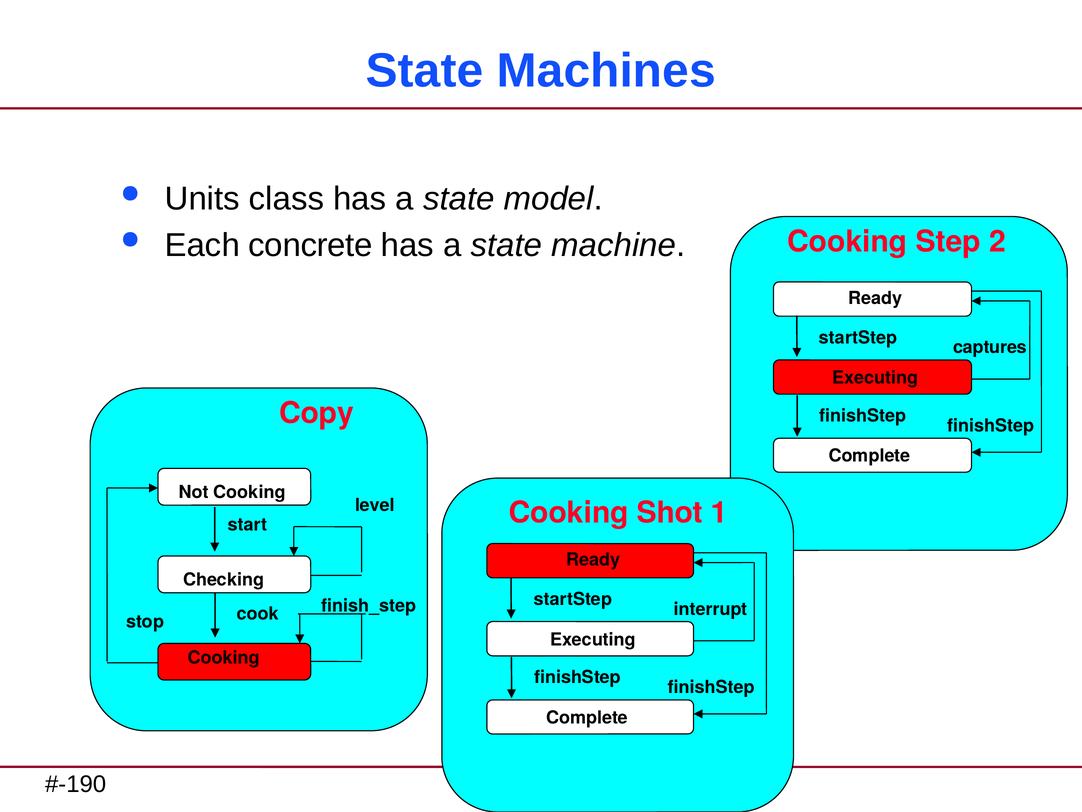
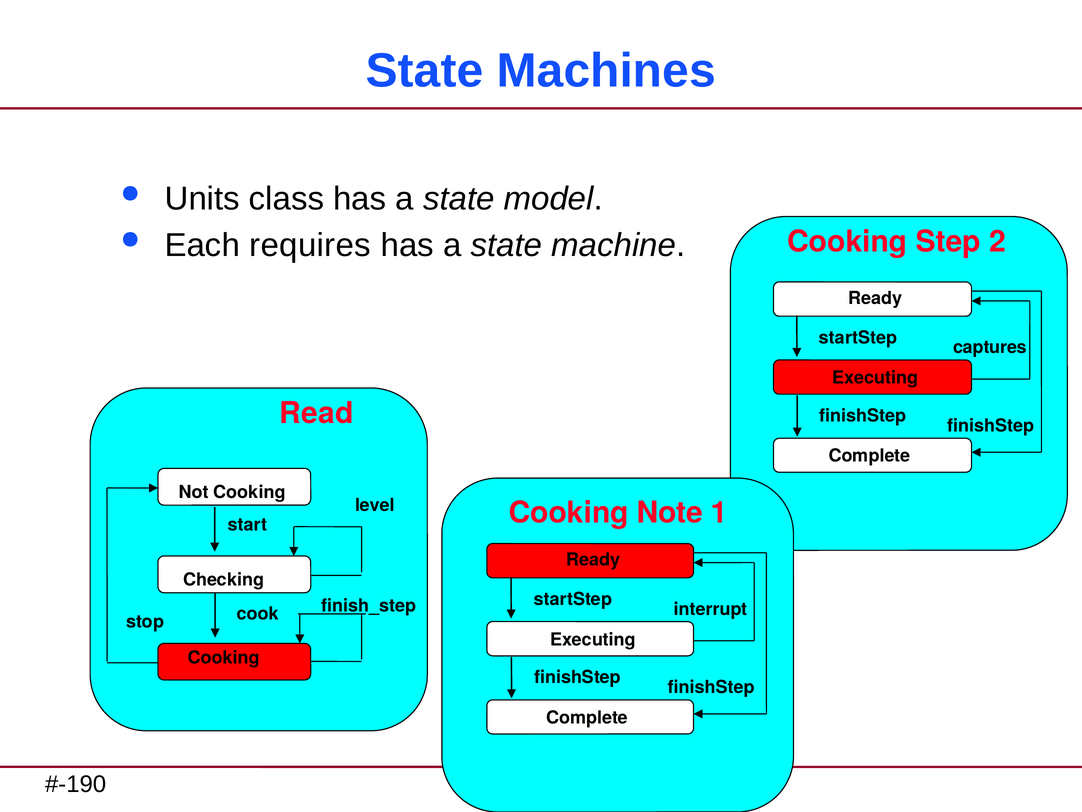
concrete: concrete -> requires (310, 245)
Copy: Copy -> Read (316, 413)
Shot: Shot -> Note (670, 512)
